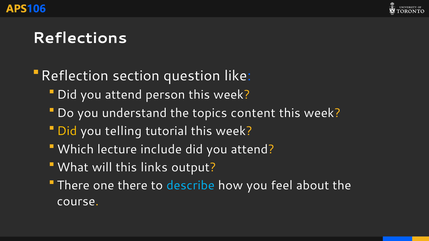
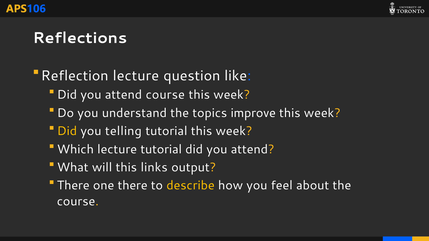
Reflection section: section -> lecture (136, 76)
attend person: person -> course (165, 95)
content: content -> improve (253, 113)
lecture include: include -> tutorial (161, 149)
describe colour: light blue -> yellow (191, 186)
